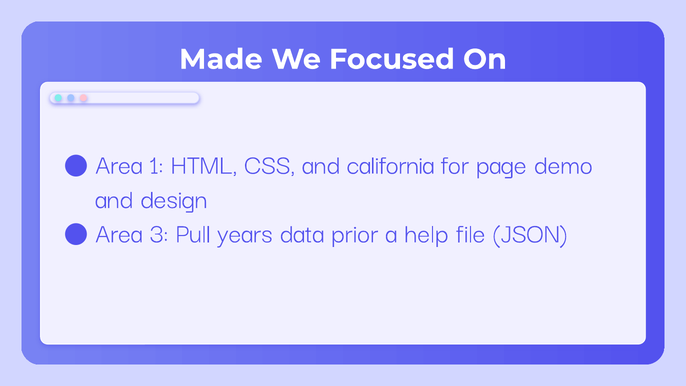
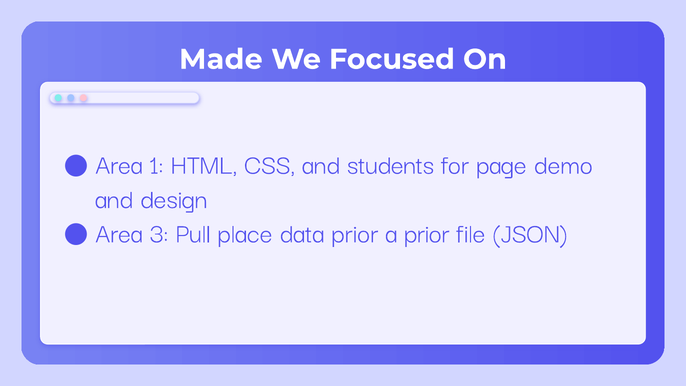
california: california -> students (391, 164)
years: years -> place (245, 233)
a help: help -> prior (427, 233)
